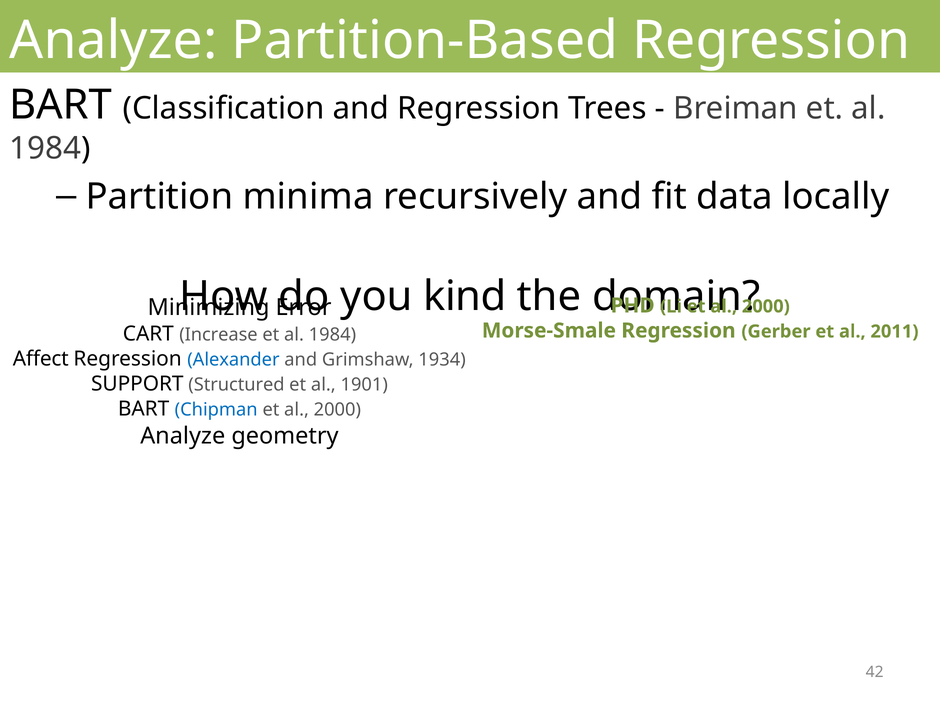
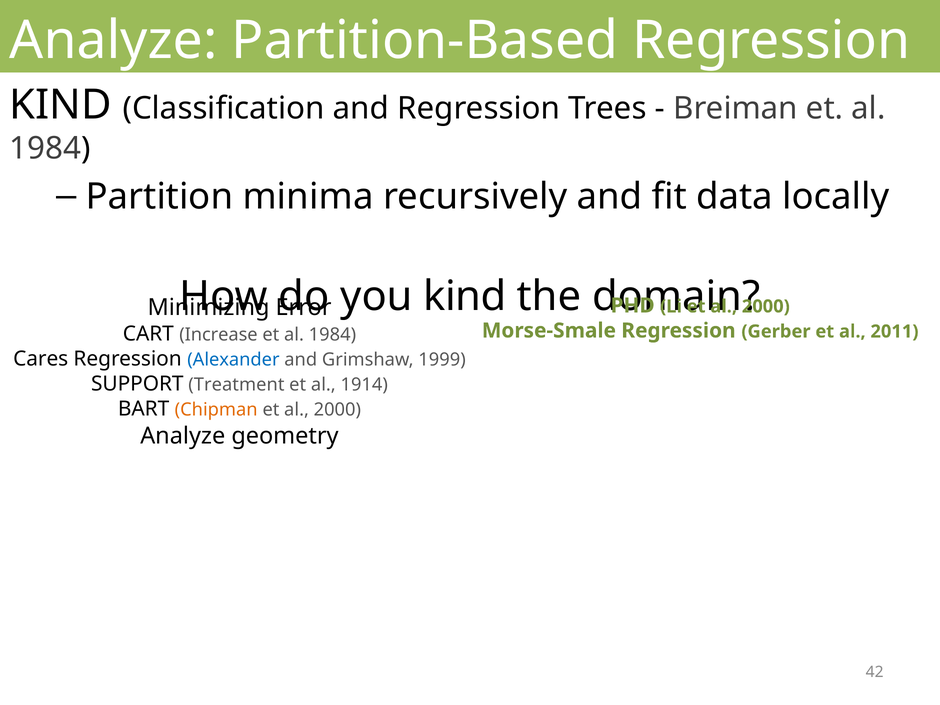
BART: BART -> KIND (61, 105)
Affect: Affect -> Cares (41, 359)
1934: 1934 -> 1999 (442, 360)
Structured: Structured -> Treatment (236, 385)
1901: 1901 -> 1914 (364, 385)
Chipman colour: blue -> orange (216, 410)
